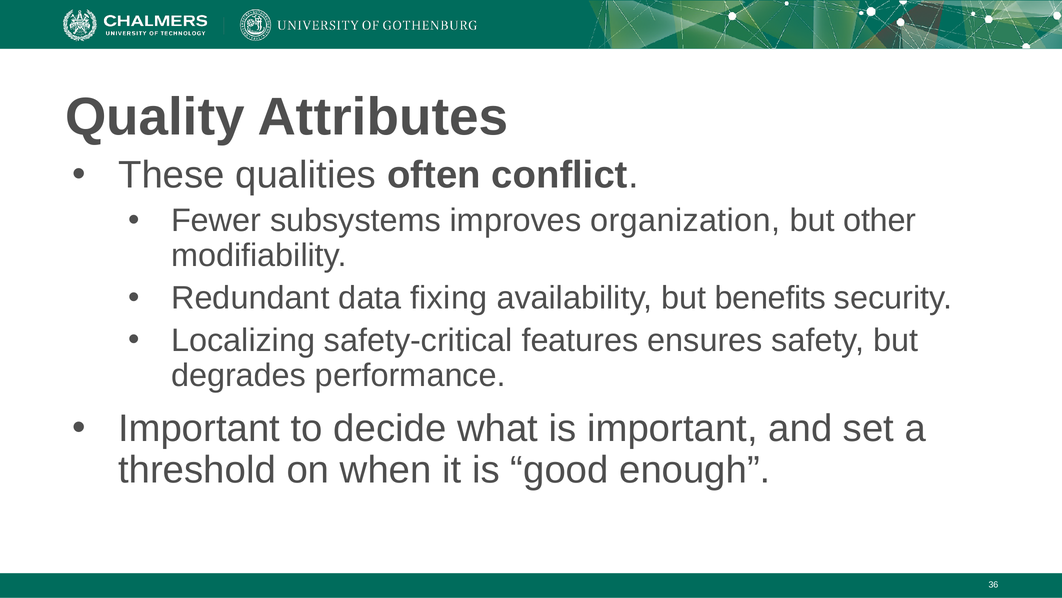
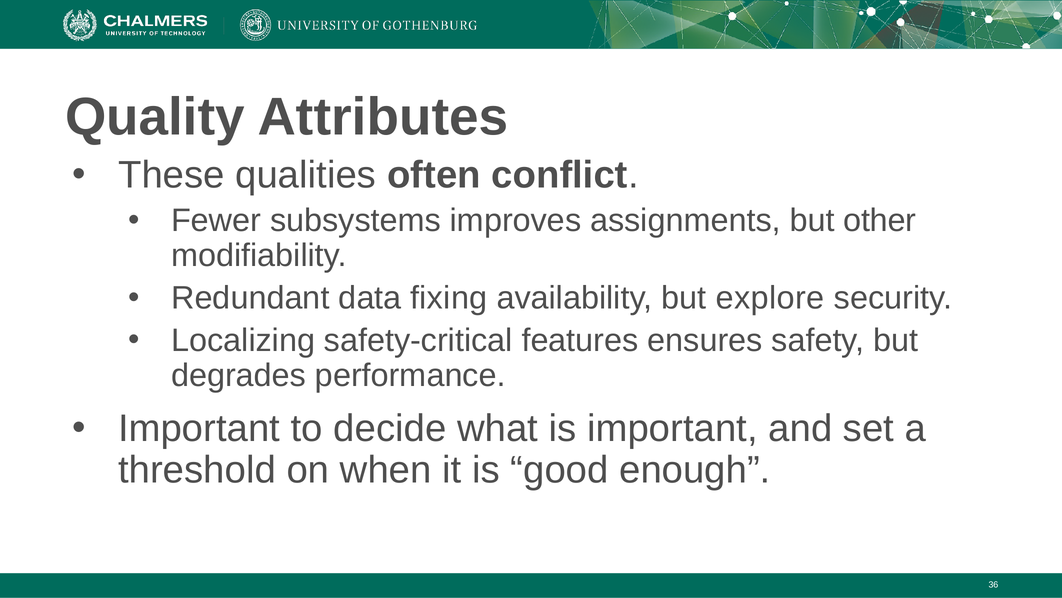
organization: organization -> assignments (685, 220)
benefits: benefits -> explore (770, 298)
